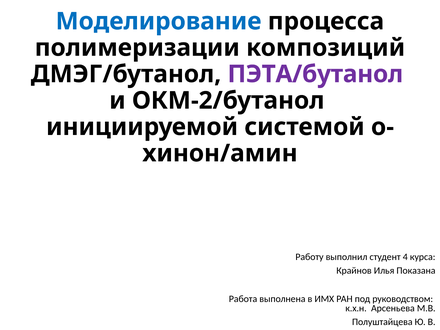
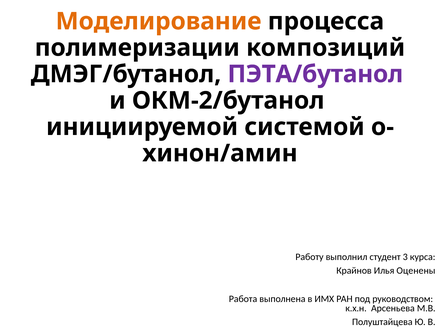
Моделирование colour: blue -> orange (159, 21)
4: 4 -> 3 (405, 257)
Показана: Показана -> Оценены (416, 271)
